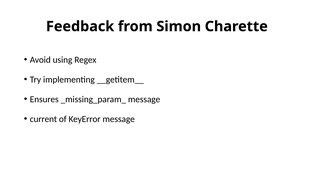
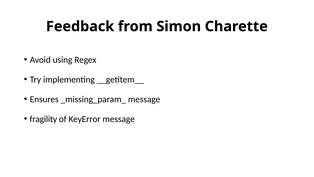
current: current -> fragility (43, 119)
